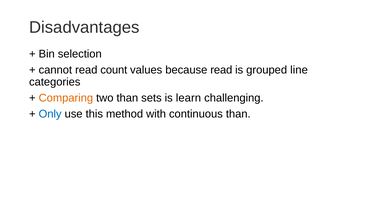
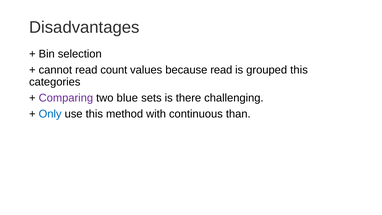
grouped line: line -> this (299, 70)
Comparing colour: orange -> purple (66, 98)
two than: than -> blue (127, 98)
learn: learn -> there (188, 98)
